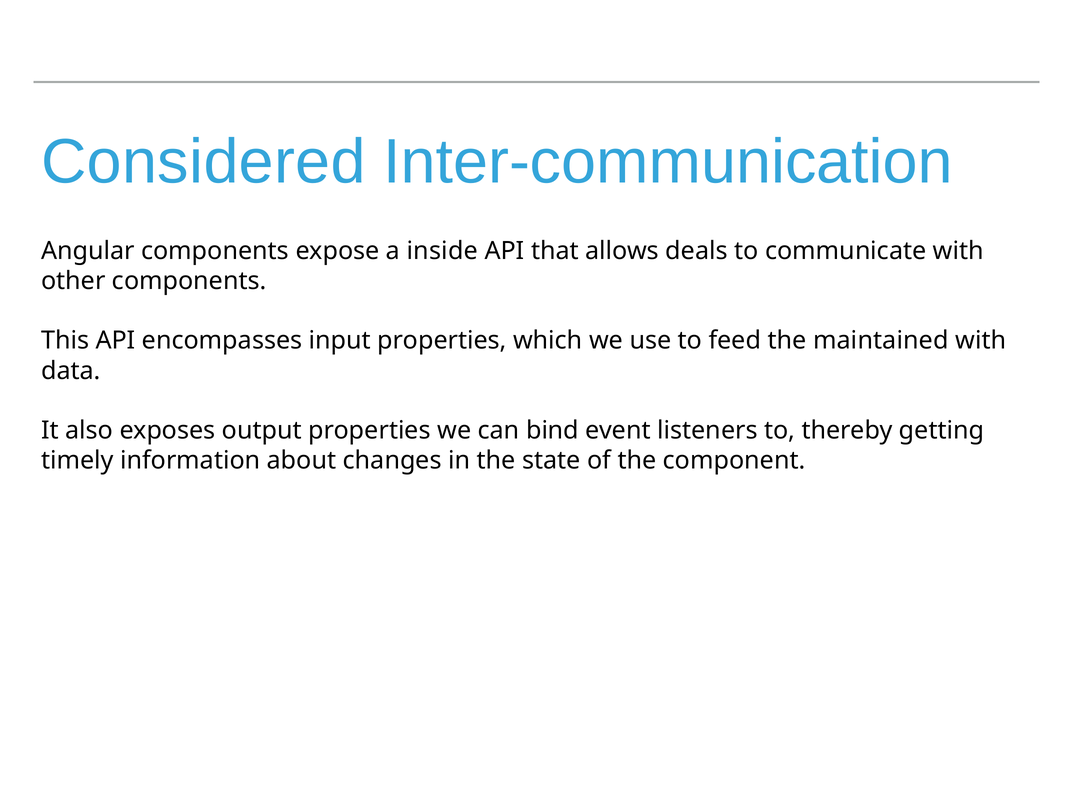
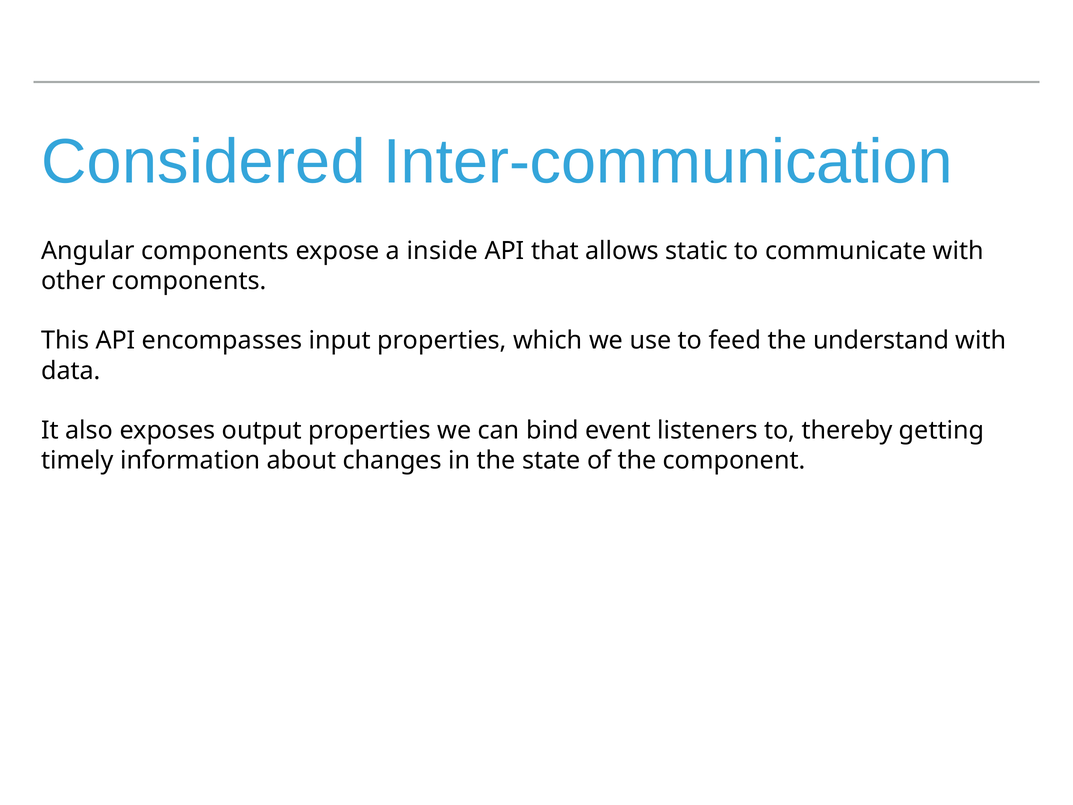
deals: deals -> static (697, 251)
maintained: maintained -> understand (881, 340)
